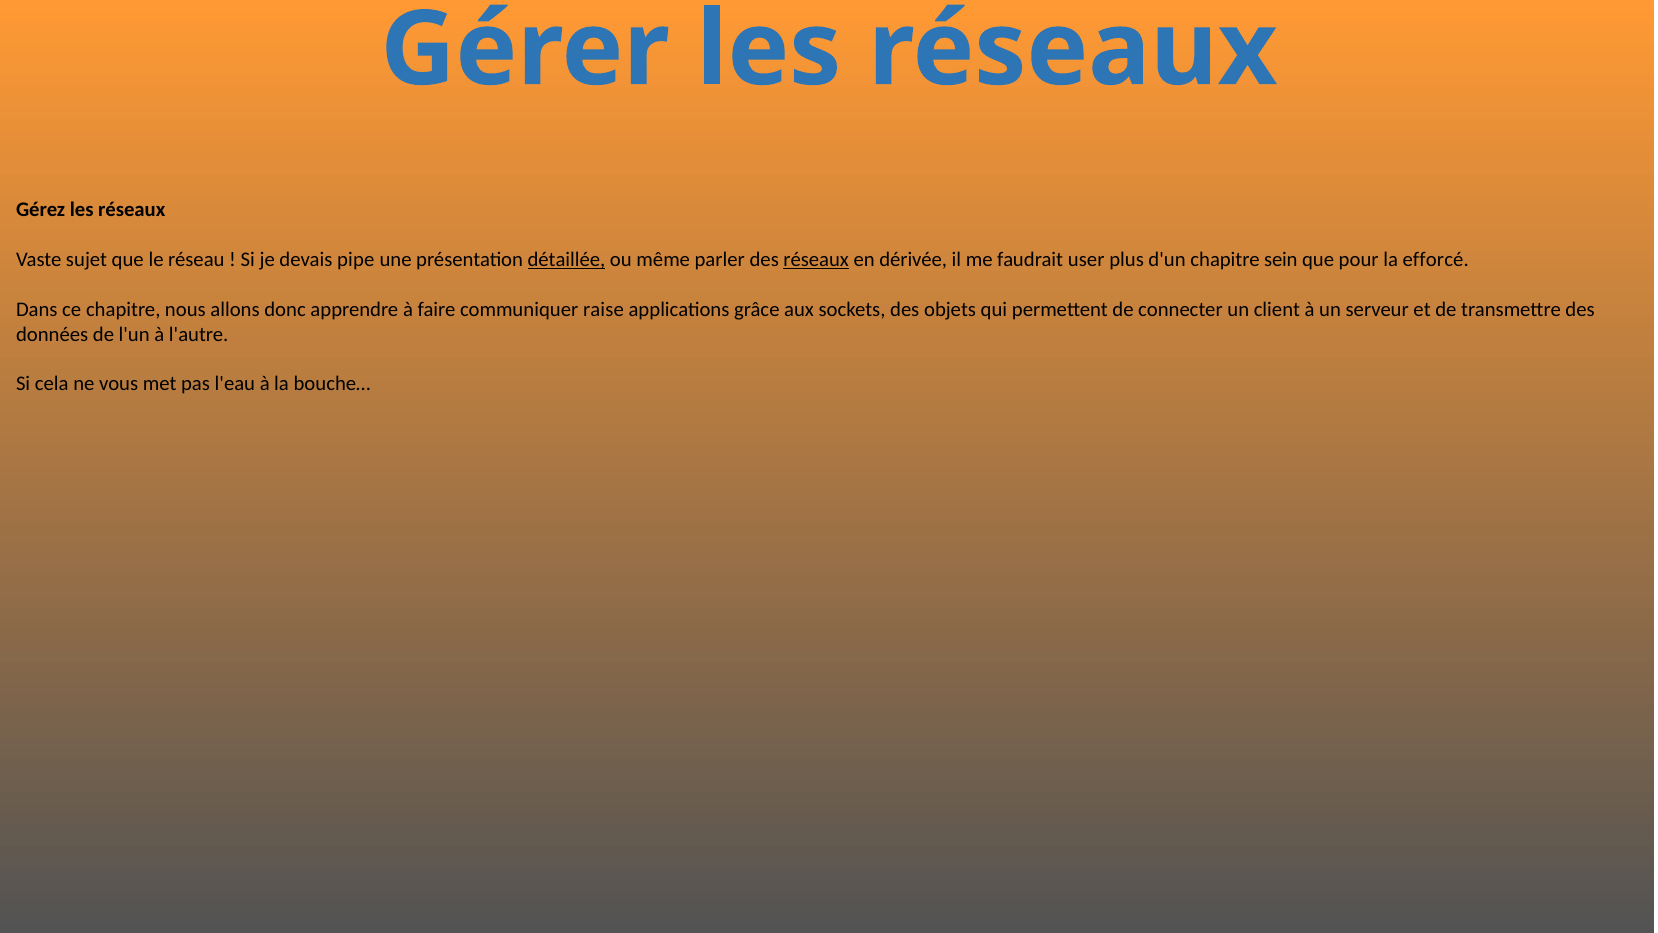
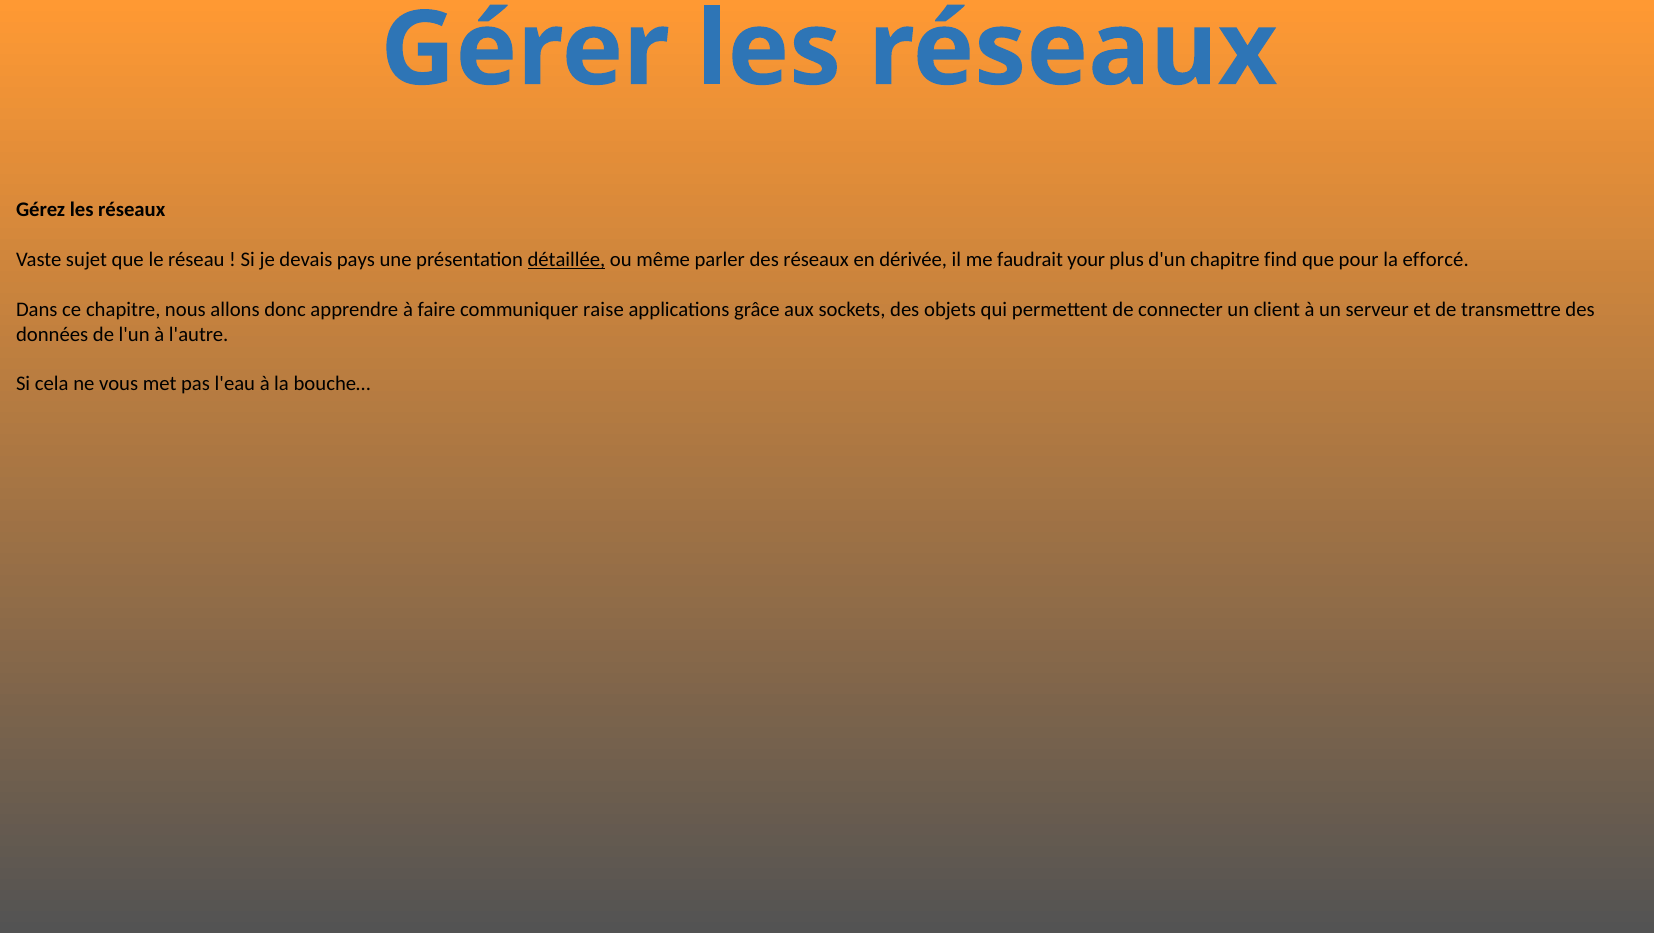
pipe: pipe -> pays (356, 259)
réseaux underline: present -> none (816, 259)
user: user -> your (1086, 259)
sein: sein -> find (1281, 259)
